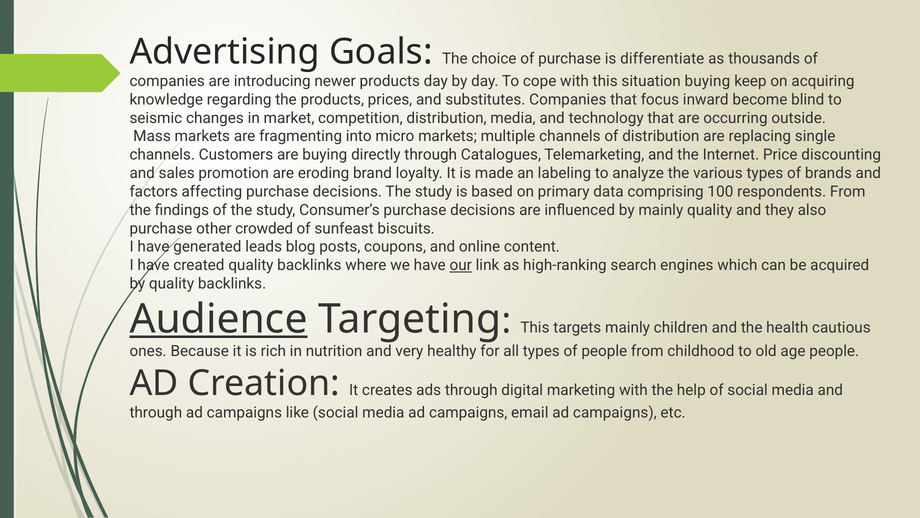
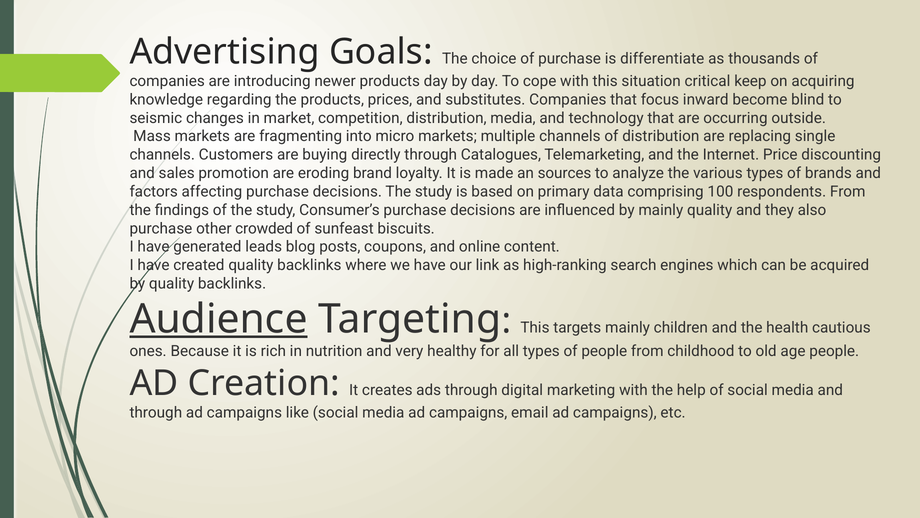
situation buying: buying -> critical (707, 81)
labeling: labeling -> sources (565, 173)
our underline: present -> none (461, 265)
